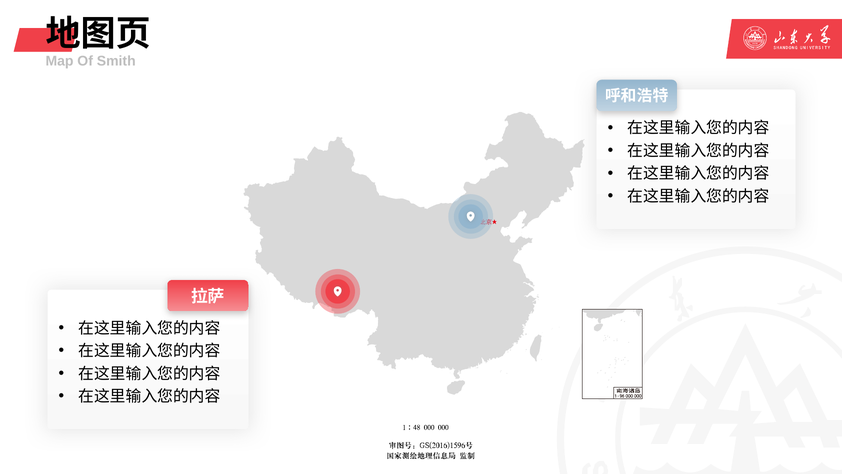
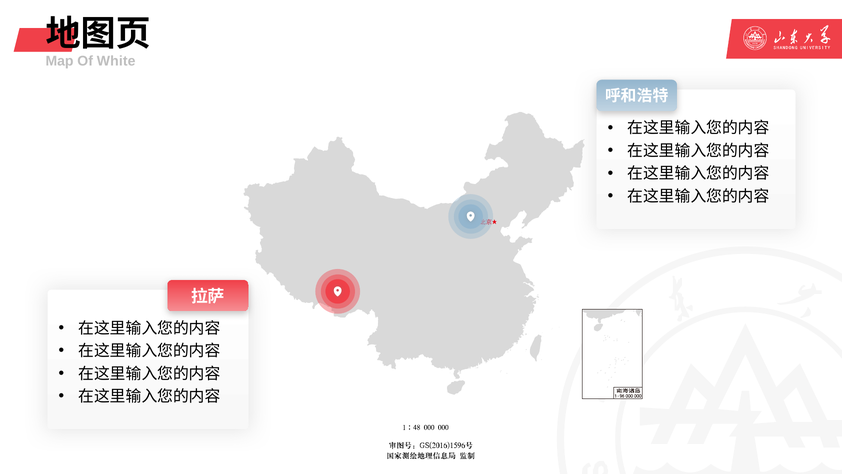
Smith: Smith -> White (116, 61)
